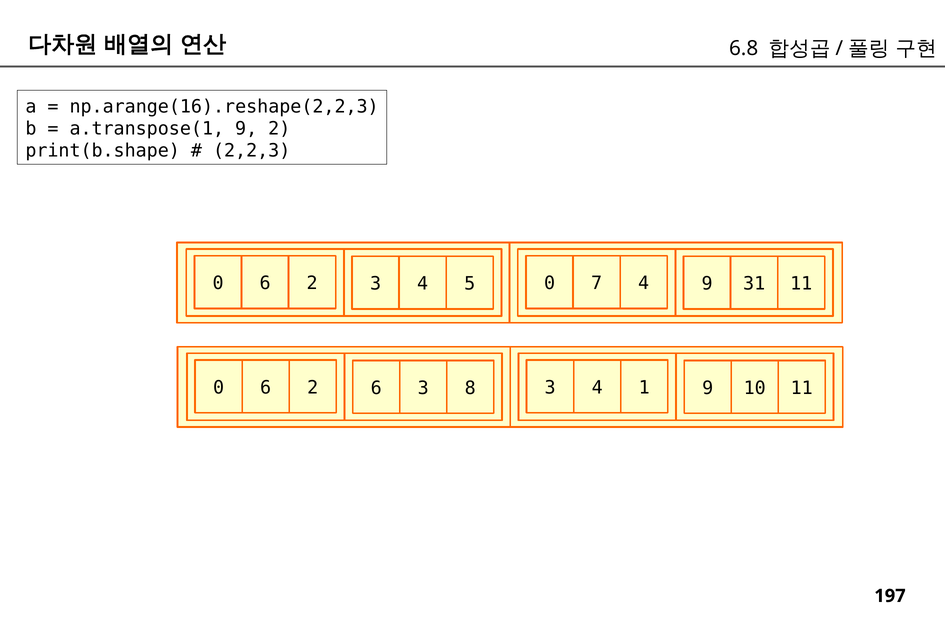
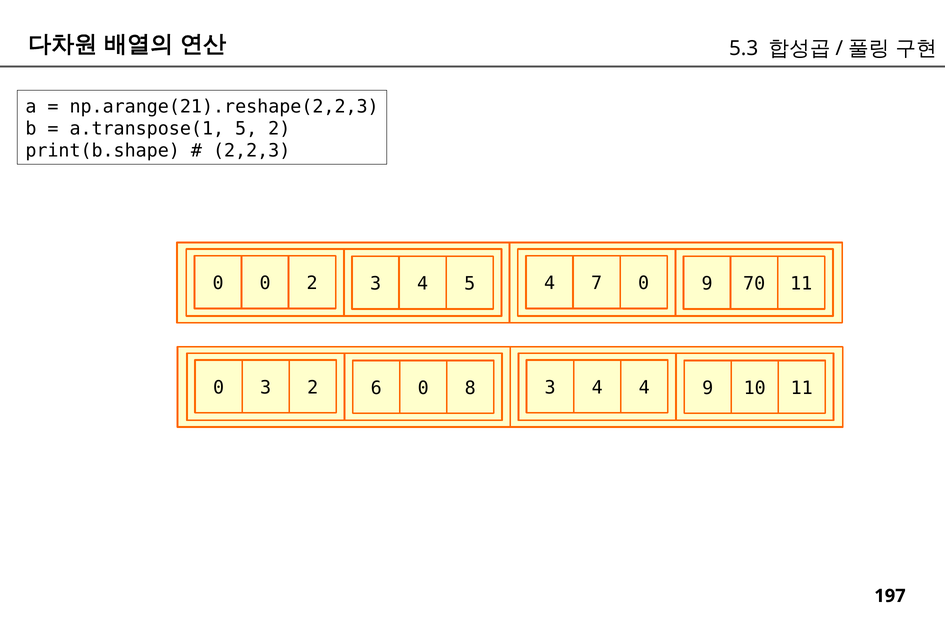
6.8: 6.8 -> 5.3 (744, 48)
np.arange(16).reshape(2,2,3: np.arange(16).reshape(2,2,3 -> np.arange(21).reshape(2,2,3 (224, 106)
a.transpose(1 9: 9 -> 5 (246, 128)
6: 6 -> 0 (265, 283)
5 0: 0 -> 4 (550, 283)
7 4: 4 -> 0 (644, 283)
31: 31 -> 70 (754, 284)
6: 6 -> 3 (266, 387)
6 3: 3 -> 0 (423, 388)
4 1: 1 -> 4 (644, 387)
